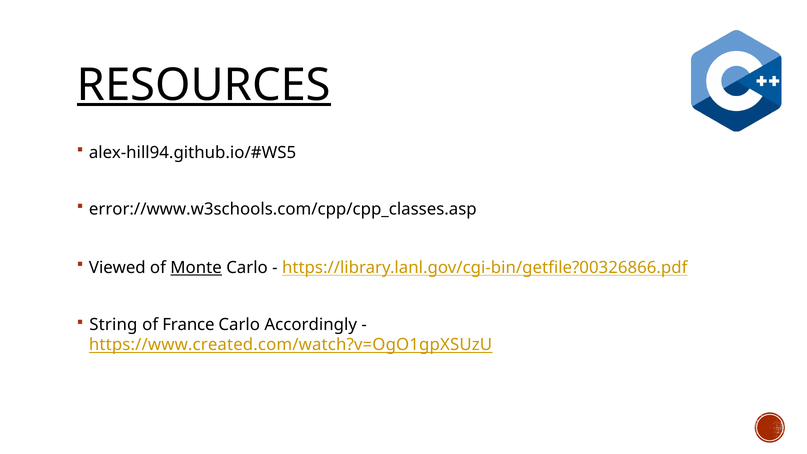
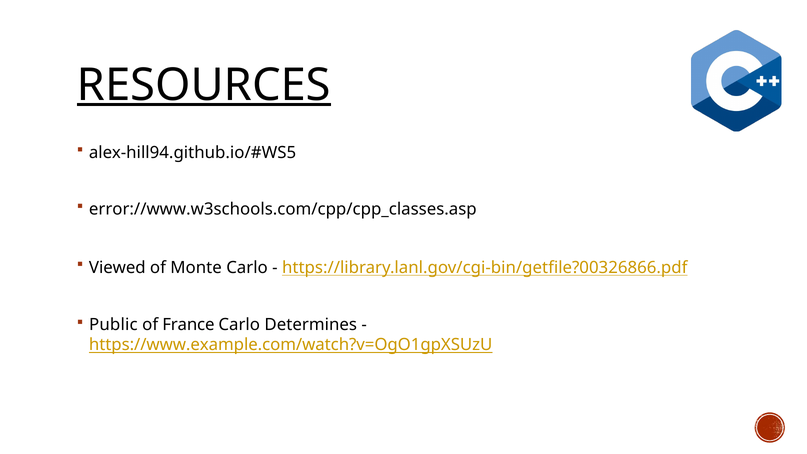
Monte underline: present -> none (196, 267)
String: String -> Public (113, 325)
Accordingly: Accordingly -> Determines (311, 325)
https://www.created.com/watch?v=OgO1gpXSUzU: https://www.created.com/watch?v=OgO1gpXSUzU -> https://www.example.com/watch?v=OgO1gpXSUzU (291, 345)
